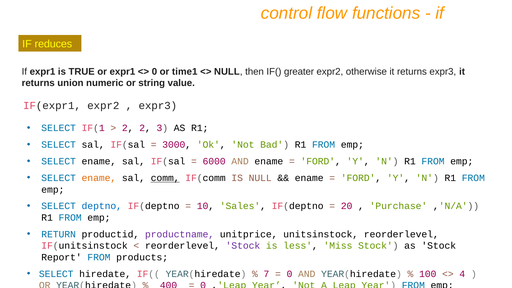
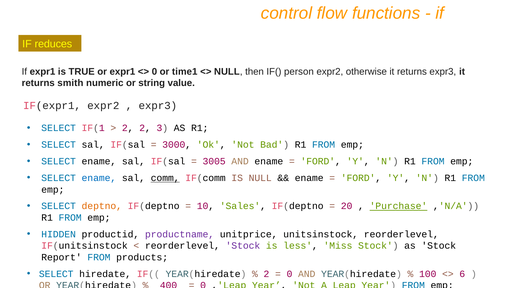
greater: greater -> person (299, 71)
union: union -> smith (70, 83)
6000: 6000 -> 3005 (214, 161)
ename colour: orange -> blue (99, 178)
deptno colour: blue -> orange (102, 206)
Purchase underline: none -> present (398, 206)
RETURN: RETURN -> HIDDEN (59, 234)
7: 7 -> 2 (266, 274)
4: 4 -> 6 (462, 274)
